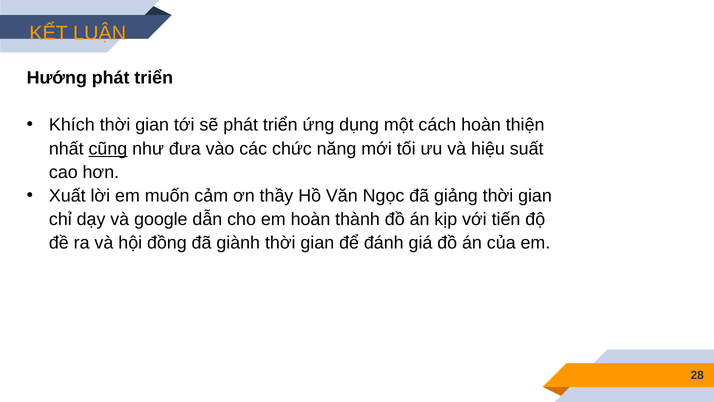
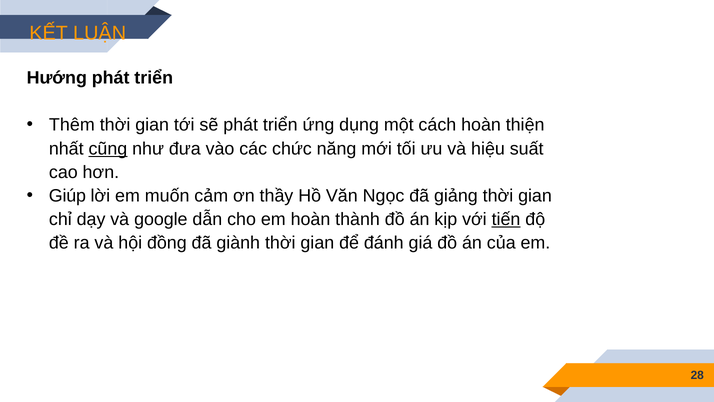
Khích: Khích -> Thêm (72, 125)
Xuất: Xuất -> Giúp (67, 196)
tiến underline: none -> present (506, 219)
